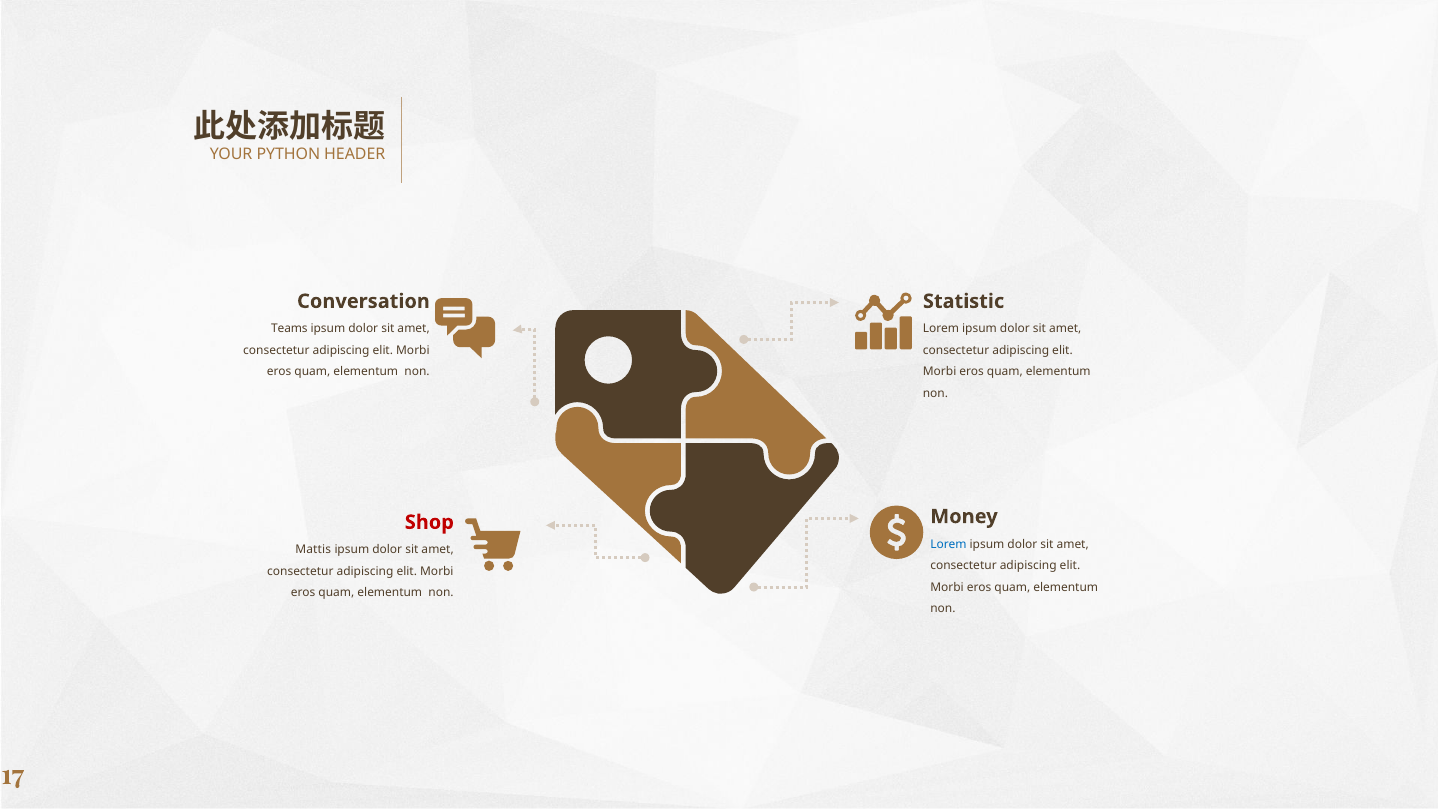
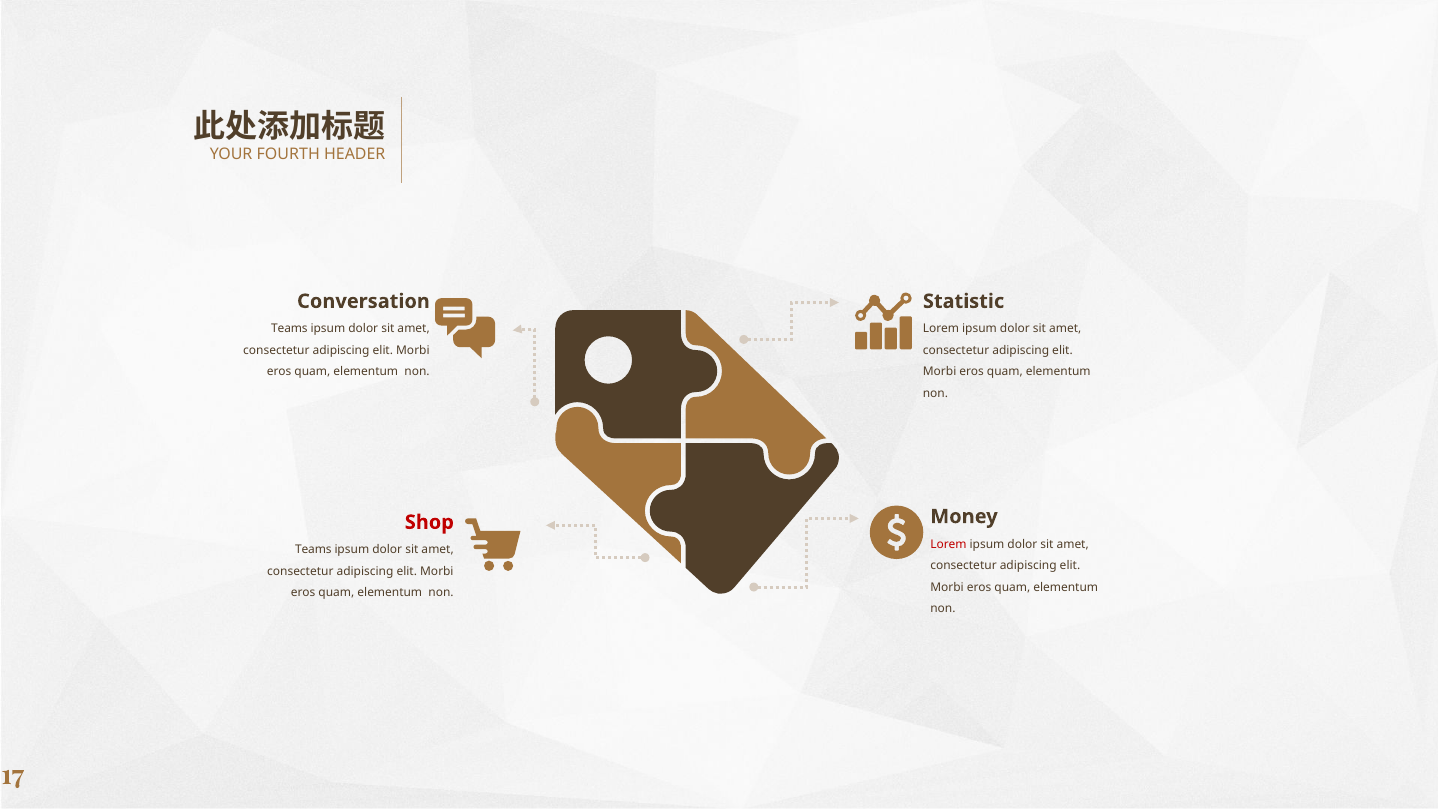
PYTHON: PYTHON -> FOURTH (288, 154)
Lorem colour: blue -> red (948, 544)
Mattis: Mattis -> Teams (313, 550)
